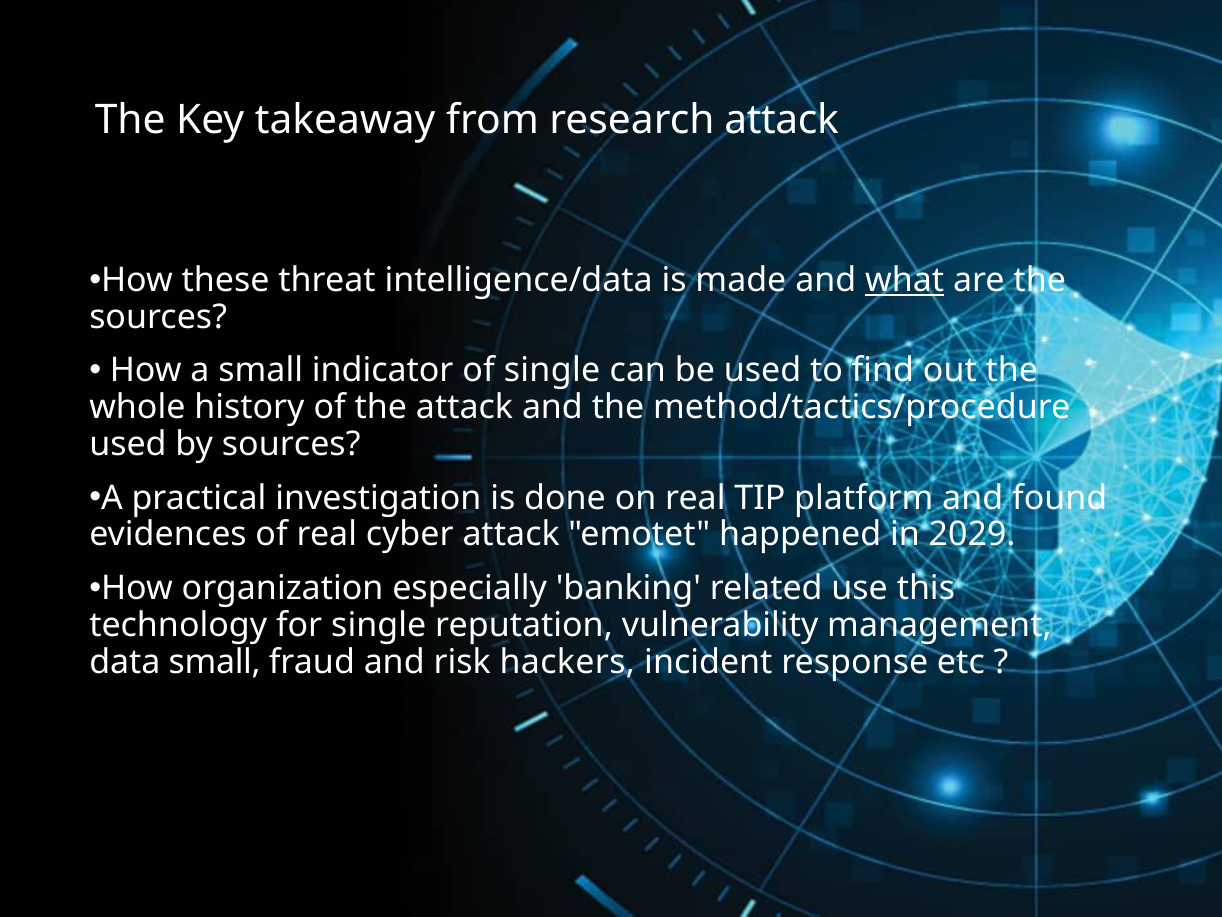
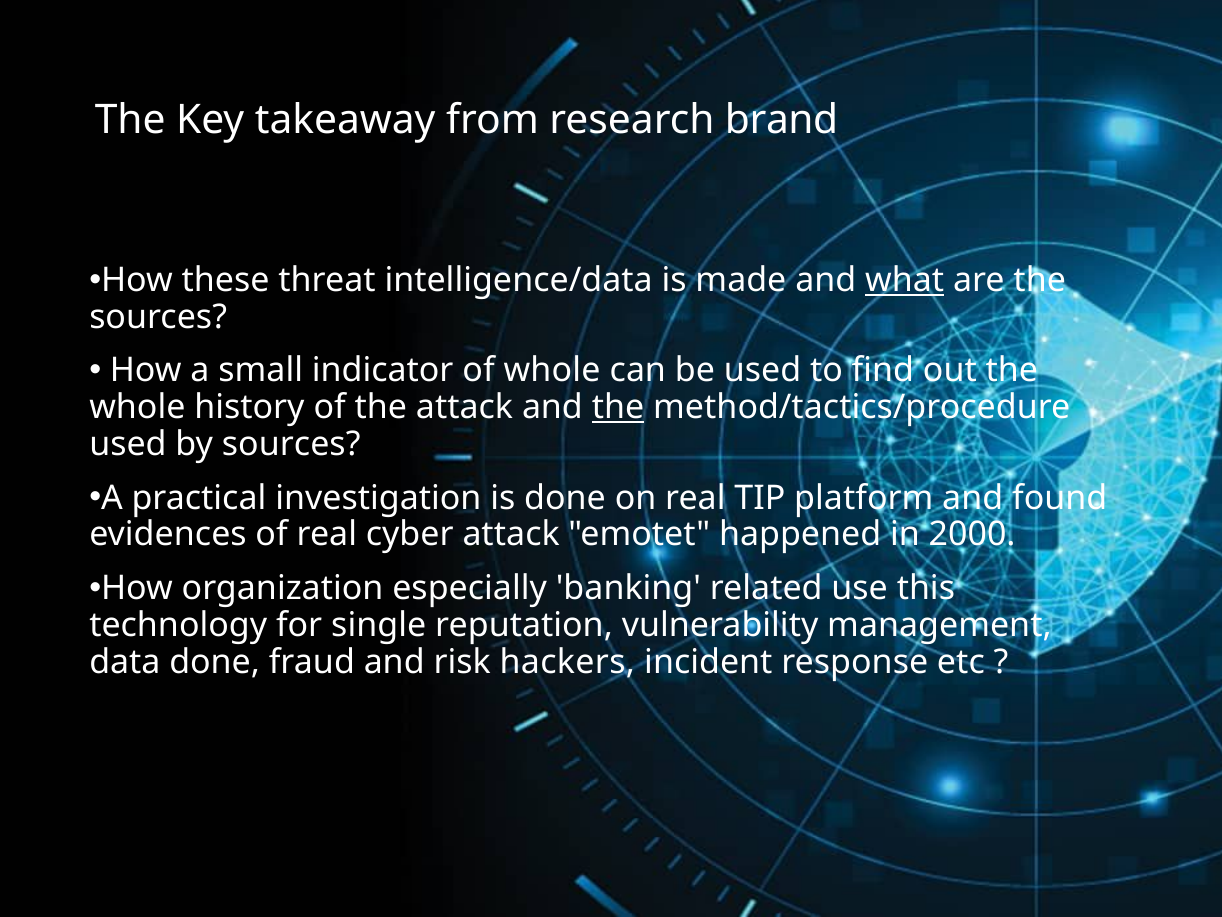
research attack: attack -> brand (782, 120)
of single: single -> whole (552, 371)
the underline: none -> present (618, 407)
2029: 2029 -> 2000 (972, 534)
data small: small -> done (215, 661)
